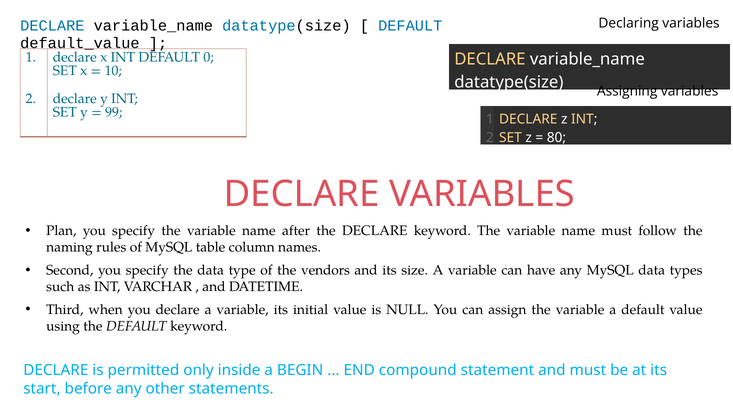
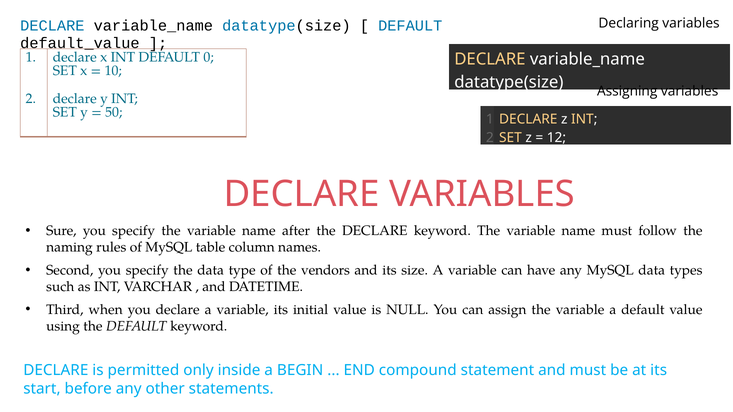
99: 99 -> 50 (114, 112)
80: 80 -> 12 (556, 138)
Plan: Plan -> Sure (61, 231)
